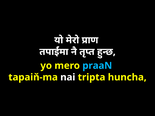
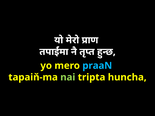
nai colour: white -> light green (68, 77)
